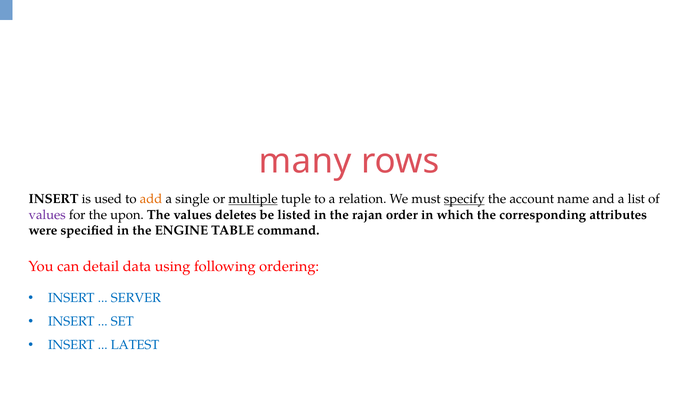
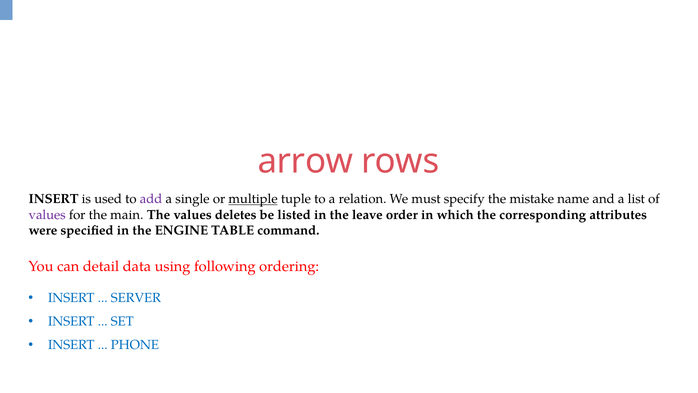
many: many -> arrow (305, 161)
add colour: orange -> purple (151, 199)
specify underline: present -> none (464, 199)
account: account -> mistake (532, 199)
upon: upon -> main (127, 215)
rajan: rajan -> leave (367, 215)
LATEST: LATEST -> PHONE (135, 345)
